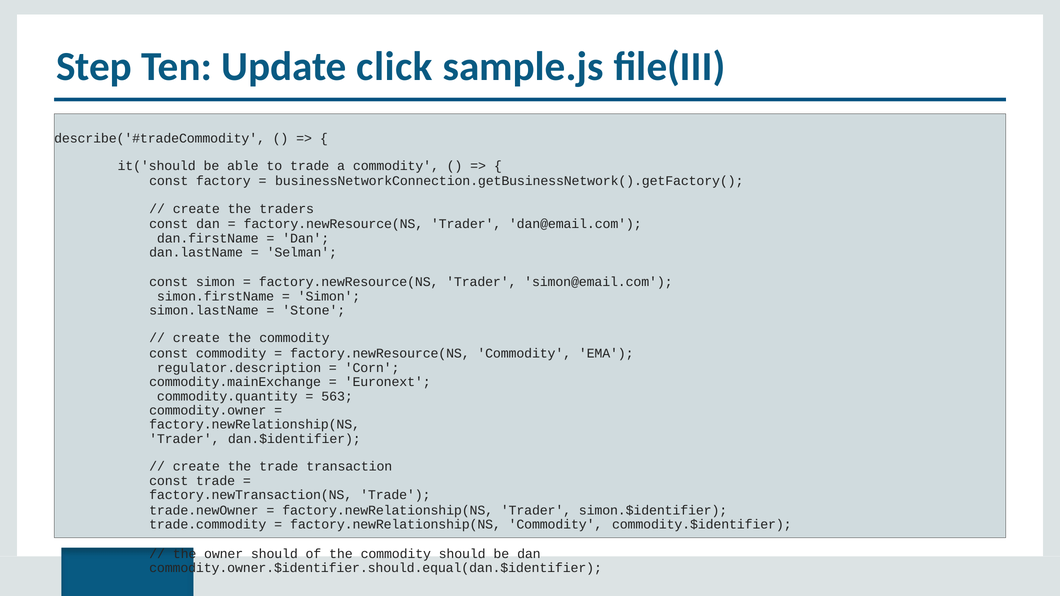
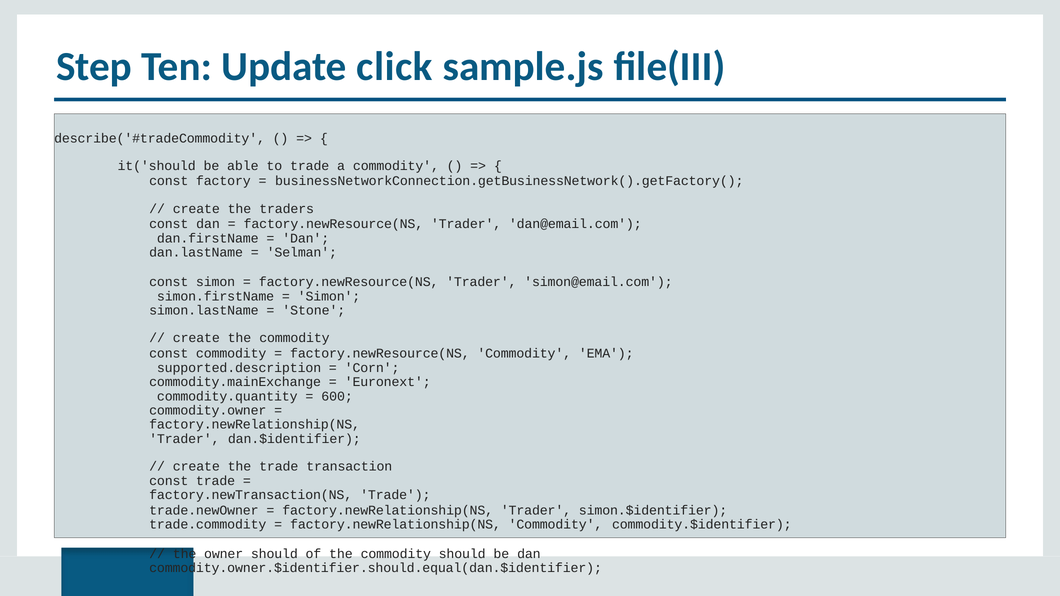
regulator.description: regulator.description -> supported.description (239, 368)
563: 563 -> 600 (337, 396)
